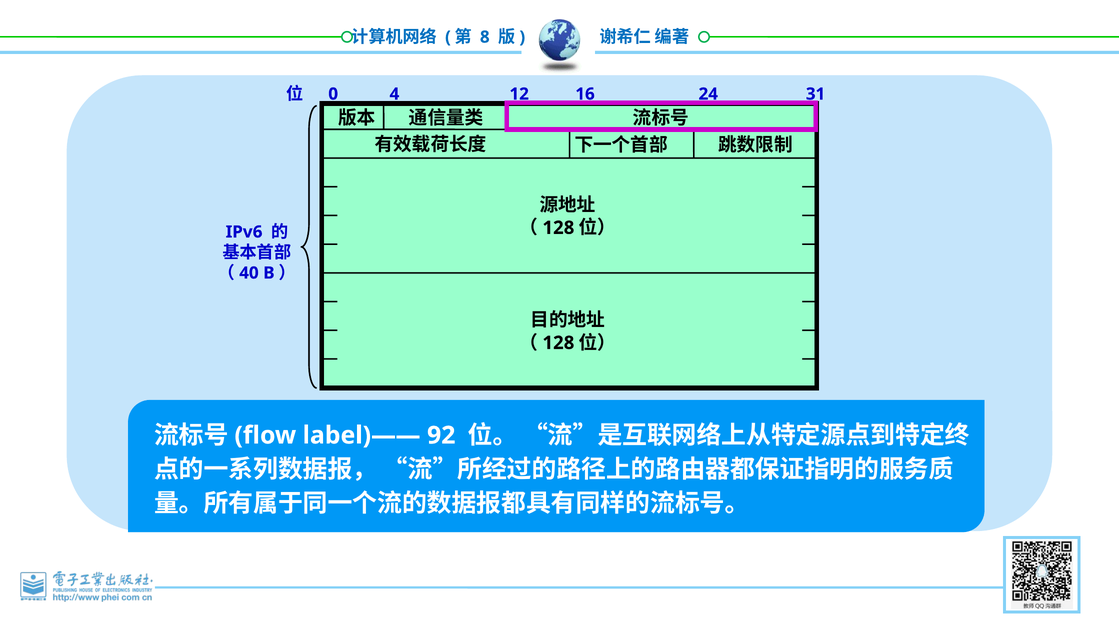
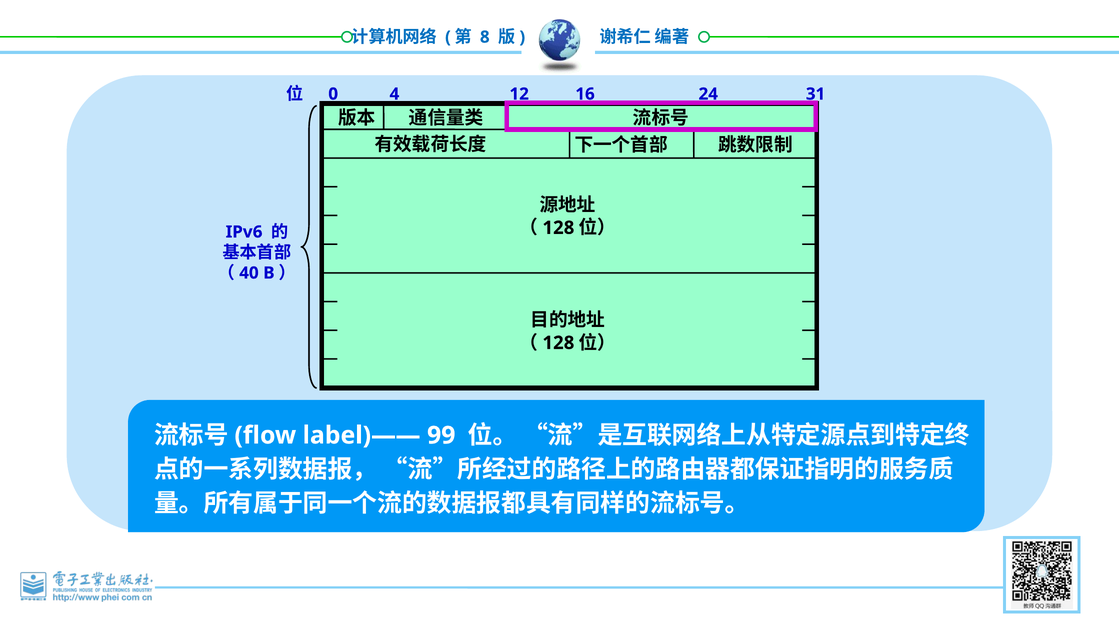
92: 92 -> 99 (441, 436)
